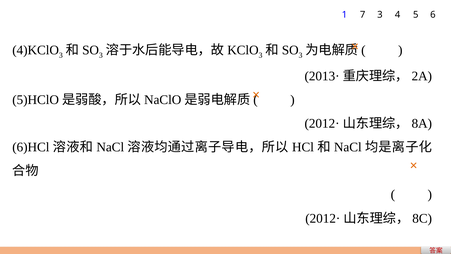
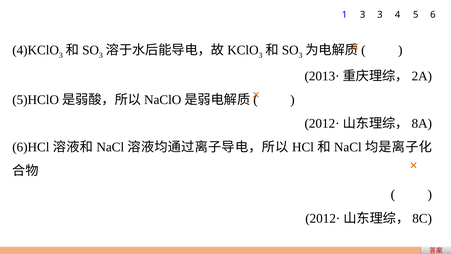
1 7: 7 -> 3 (363, 15)
